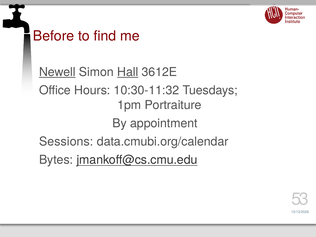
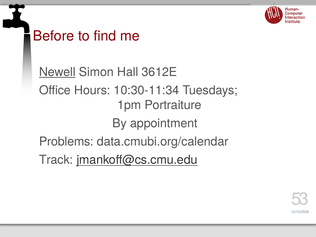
Hall underline: present -> none (128, 72)
10:30-11:32: 10:30-11:32 -> 10:30-11:34 (146, 90)
Sessions: Sessions -> Problems (66, 142)
Bytes: Bytes -> Track (56, 160)
